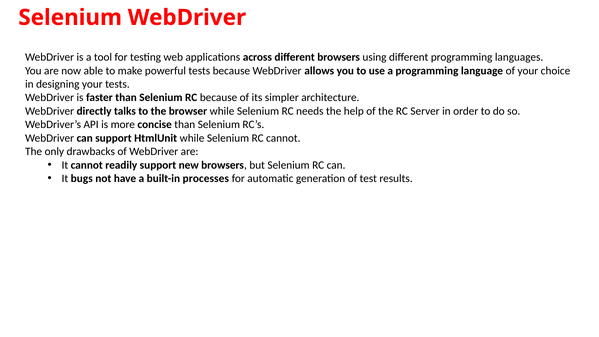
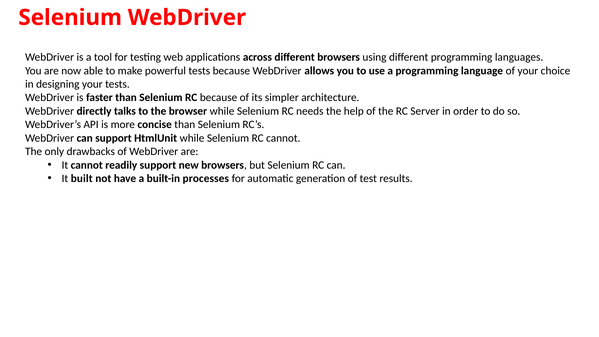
bugs: bugs -> built (82, 178)
